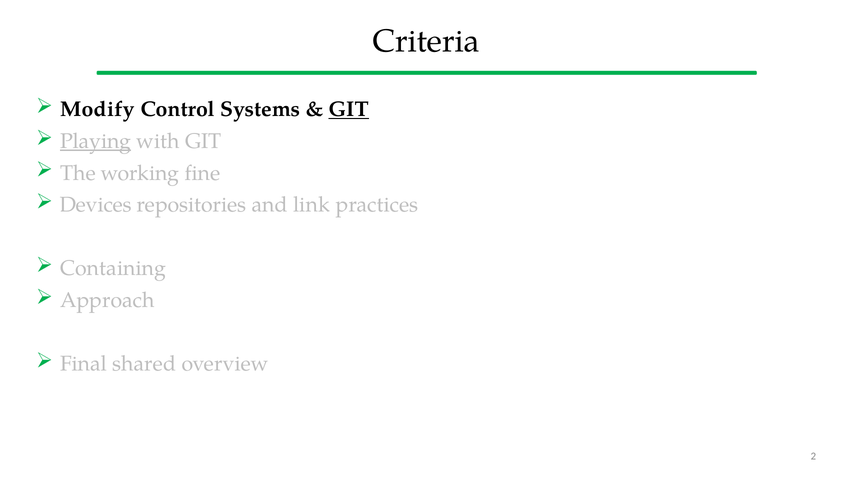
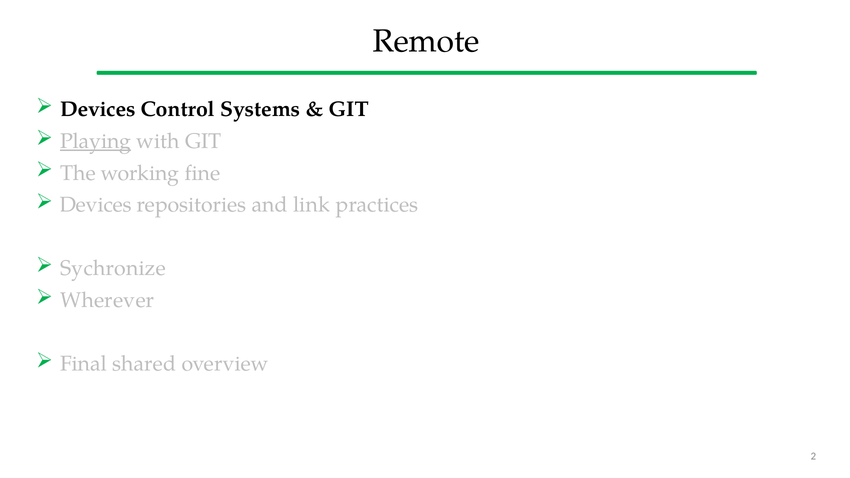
Criteria: Criteria -> Remote (426, 41)
Modify: Modify -> Devices (98, 109)
GIT underline: present -> none (349, 109)
Containing: Containing -> Sychronize (113, 268)
Approach: Approach -> Wherever (107, 300)
